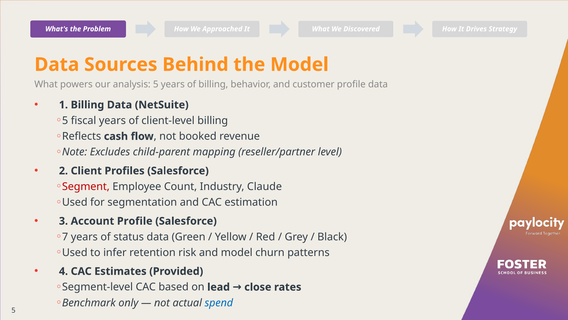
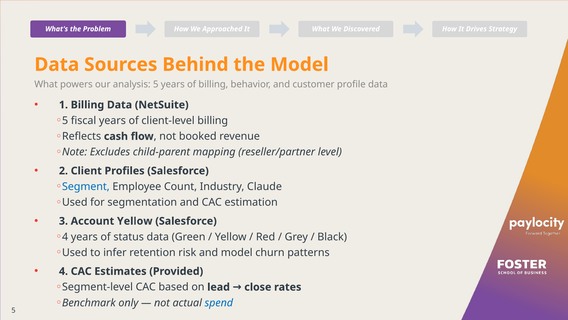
Segment colour: red -> blue (86, 186)
Account Profile: Profile -> Yellow (135, 221)
7: 7 -> 4 (65, 236)
